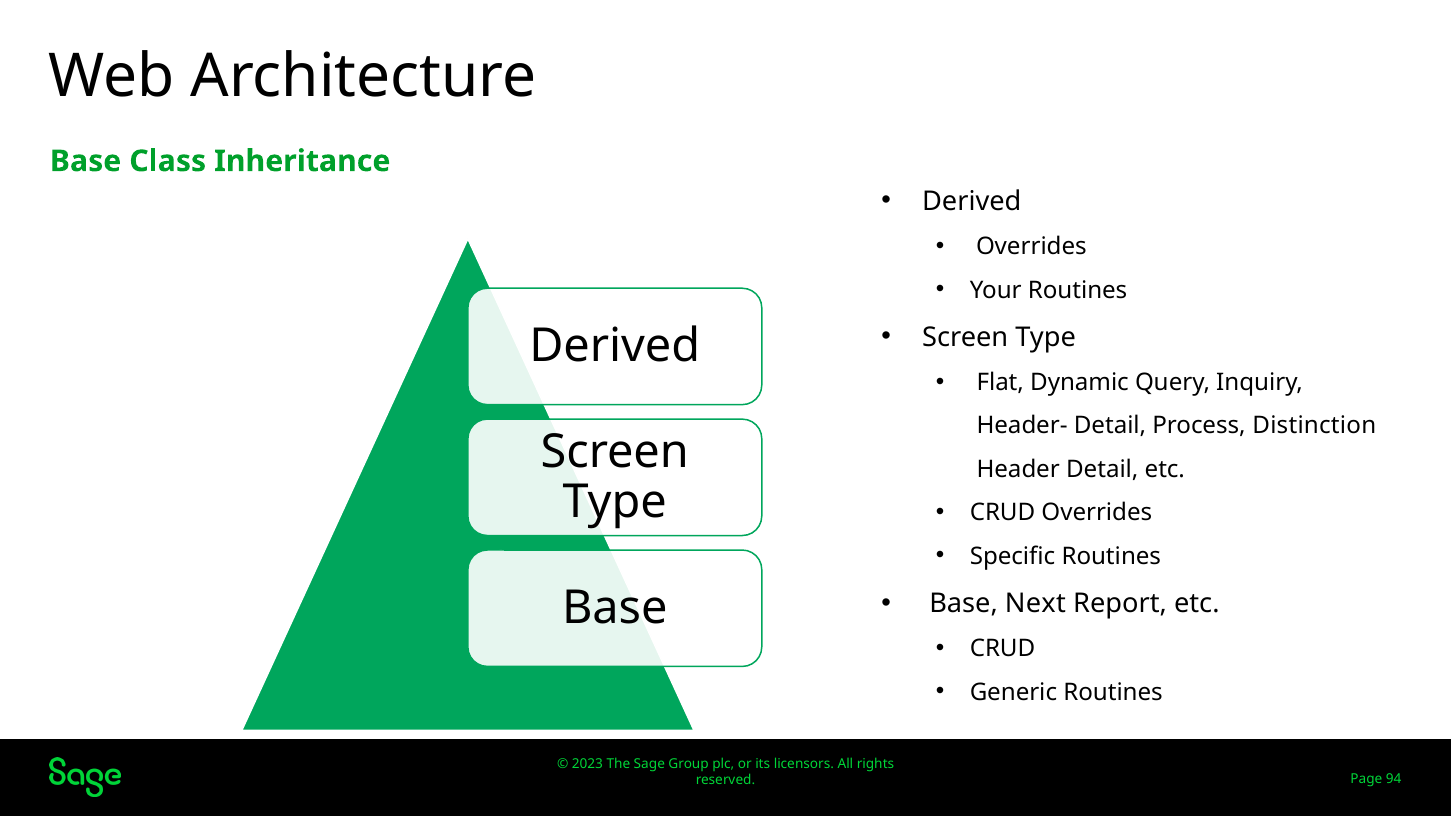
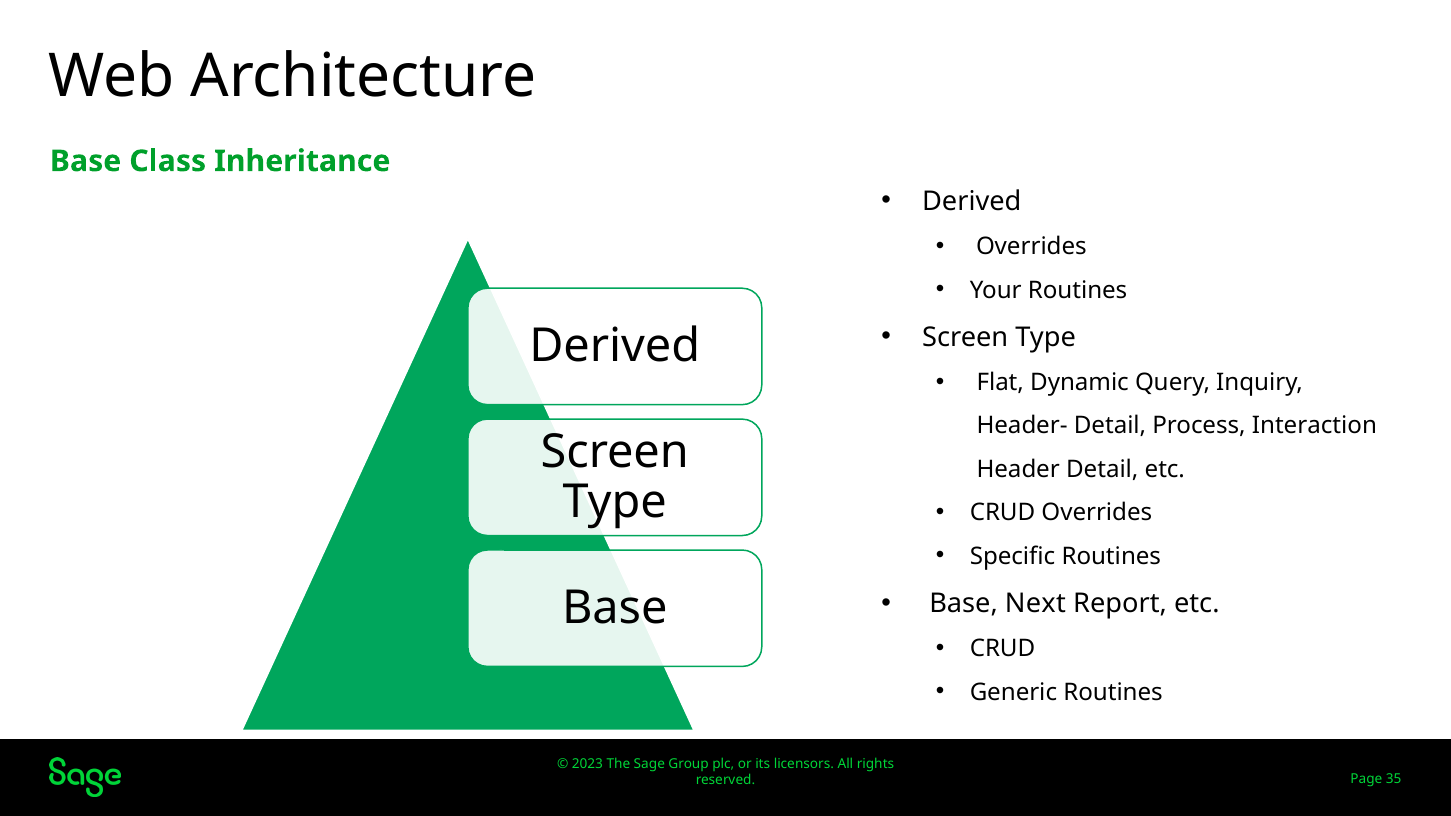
Distinction: Distinction -> Interaction (1314, 426)
94: 94 -> 35 (1394, 779)
